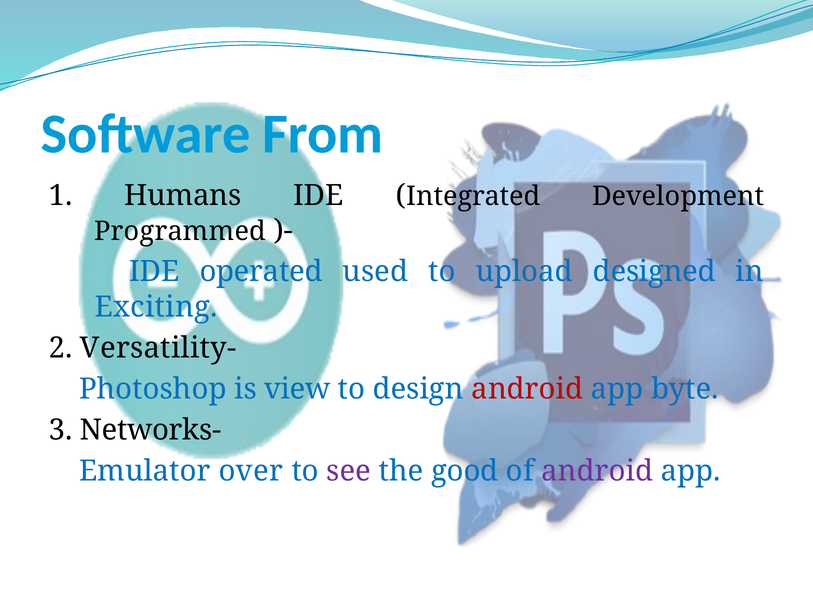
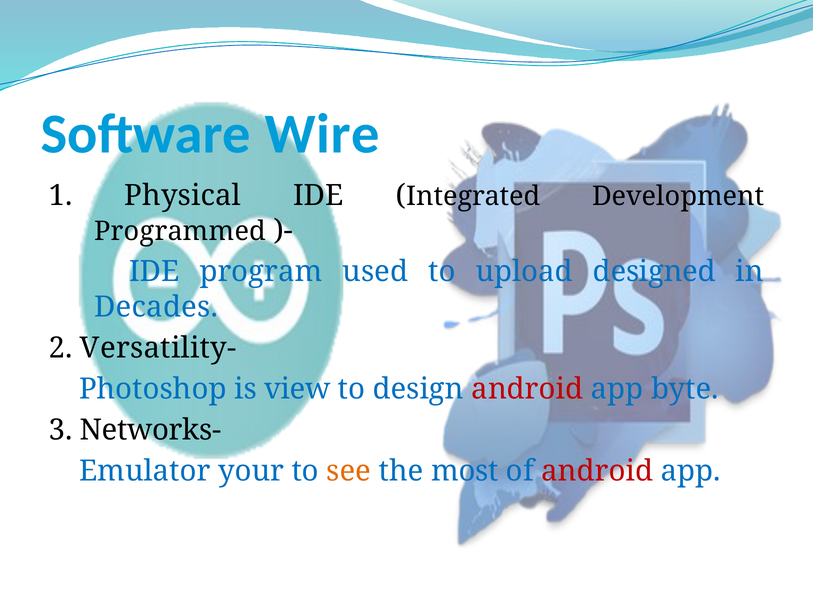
From: From -> Wire (322, 134)
Humans: Humans -> Physical (183, 196)
operated: operated -> program (261, 272)
Exciting: Exciting -> Decades (156, 307)
over: over -> your (251, 471)
see colour: purple -> orange (349, 471)
good: good -> most (465, 471)
android colour: purple -> red (597, 471)
